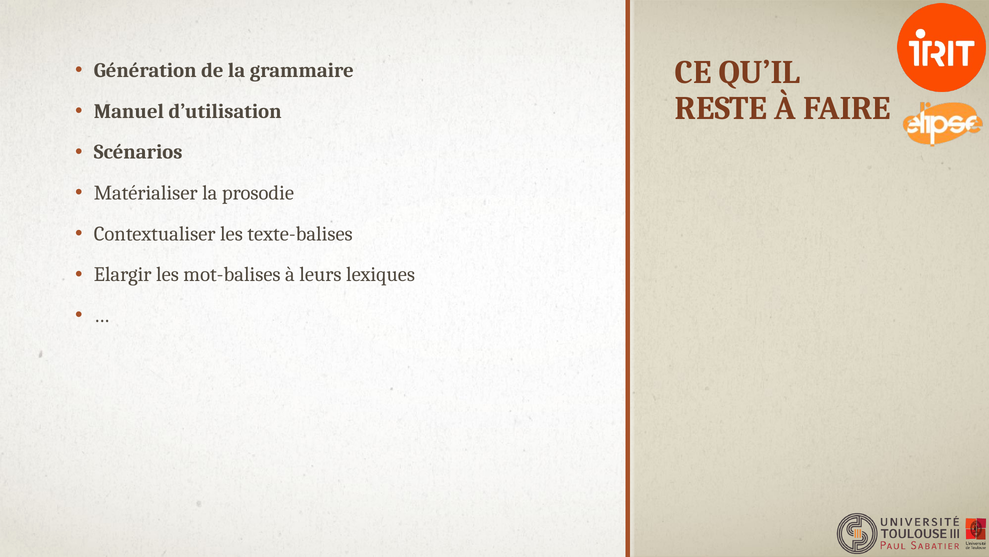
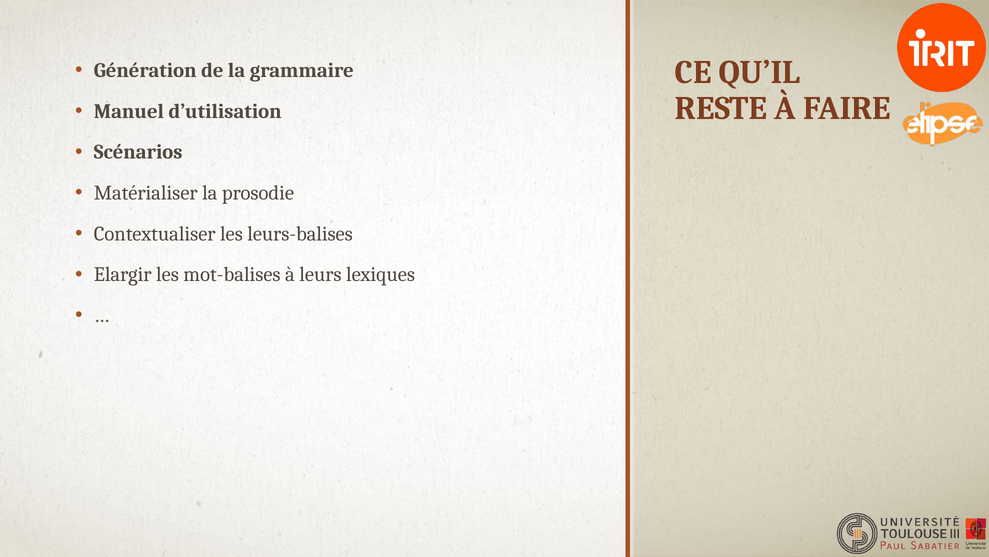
texte-balises: texte-balises -> leurs-balises (300, 234)
